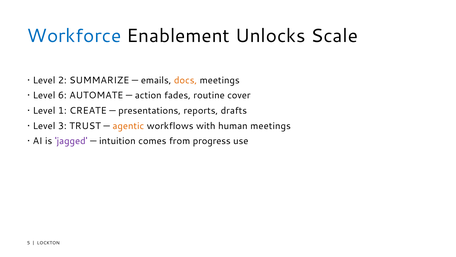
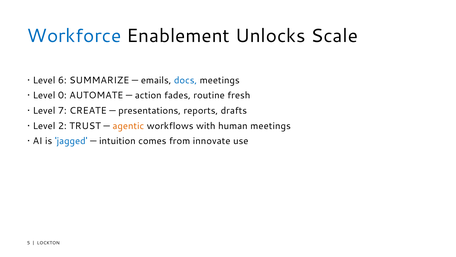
2: 2 -> 6 (62, 80)
docs colour: orange -> blue (186, 80)
6: 6 -> 0 (62, 95)
cover: cover -> fresh (239, 95)
1: 1 -> 7 (62, 111)
3: 3 -> 2 (62, 126)
jagged colour: purple -> blue (71, 141)
progress: progress -> innovate (212, 141)
